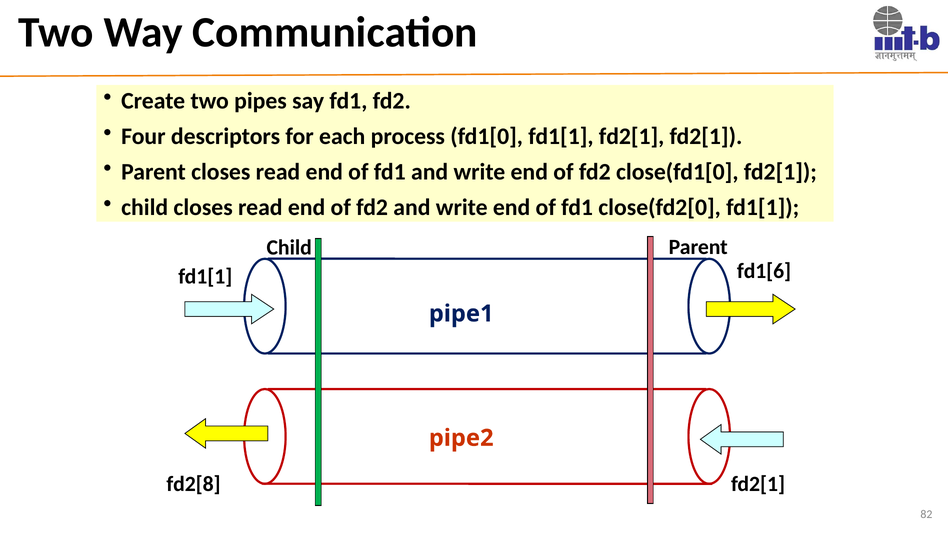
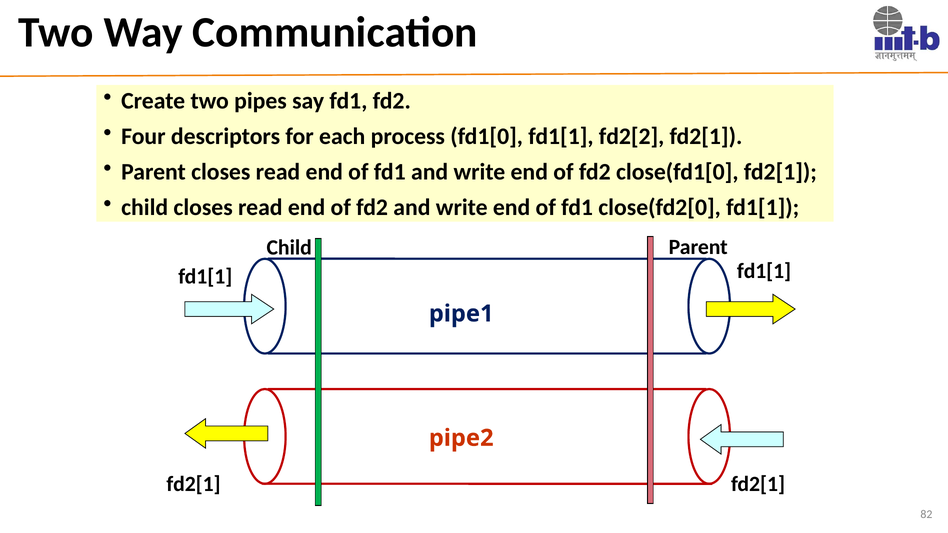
fd1[1 fd2[1: fd2[1 -> fd2[2 (632, 137)
fd1[6: fd1[6 -> fd1[1 (764, 271)
fd2[8: fd2[8 -> fd2[1 (194, 484)
